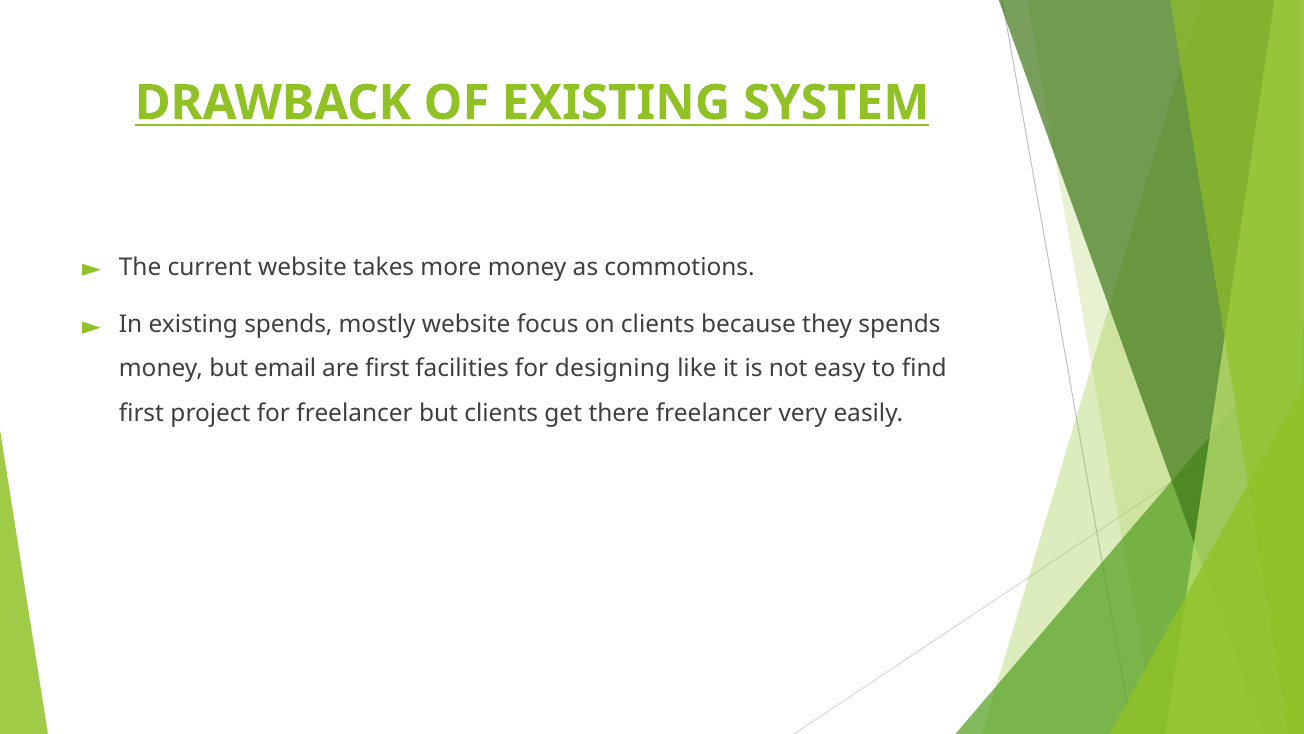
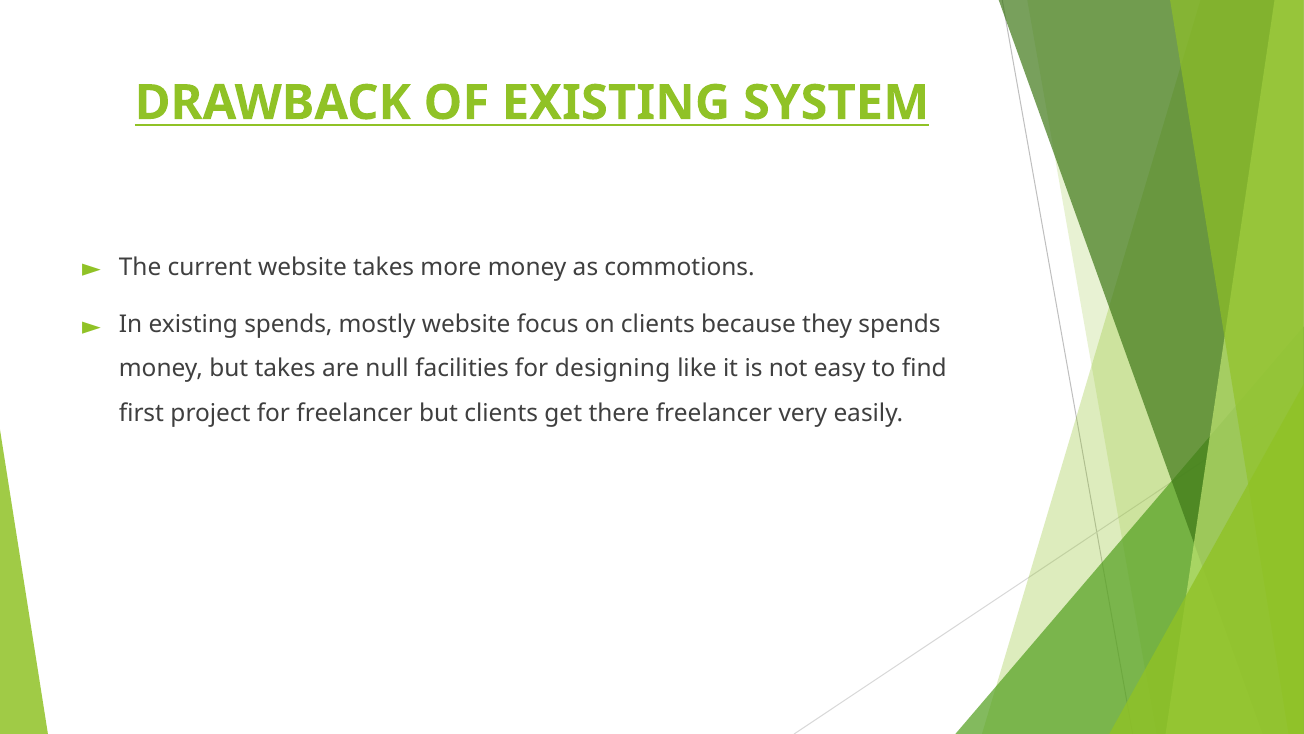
but email: email -> takes (285, 369)
are first: first -> null (387, 369)
